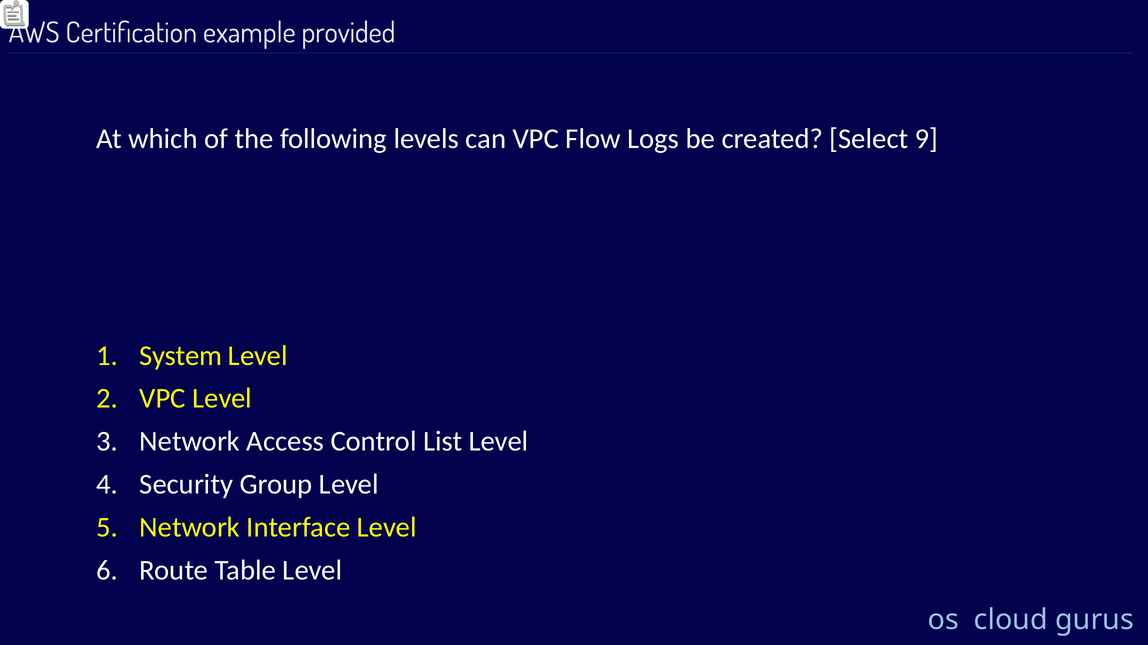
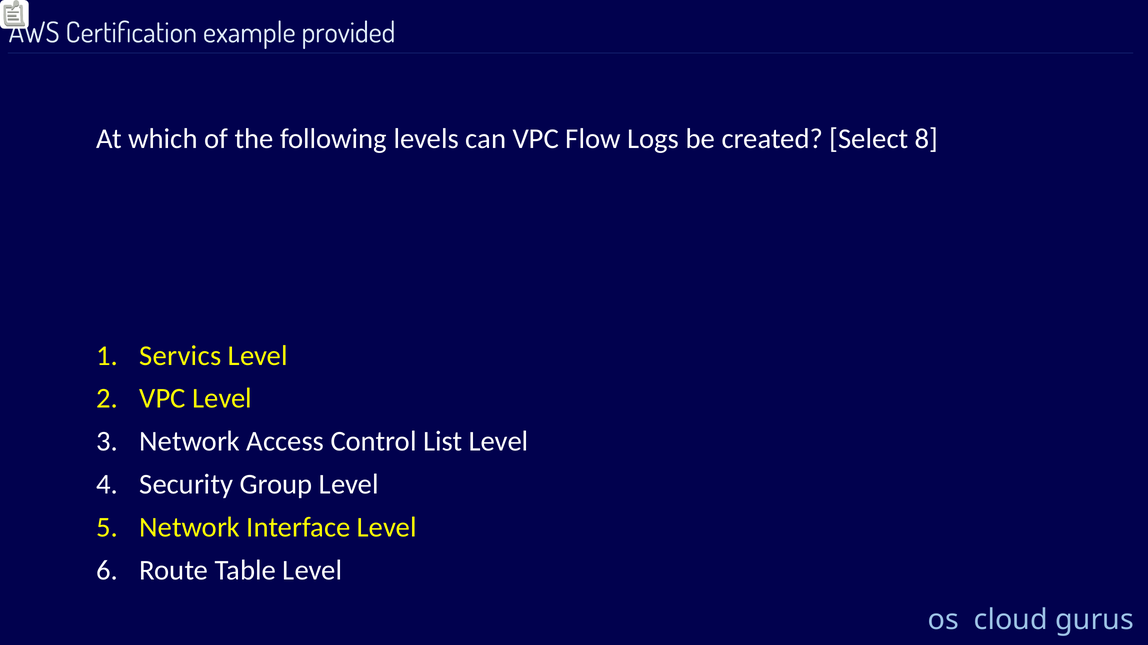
9: 9 -> 8 (926, 139)
System: System -> Servics (180, 356)
